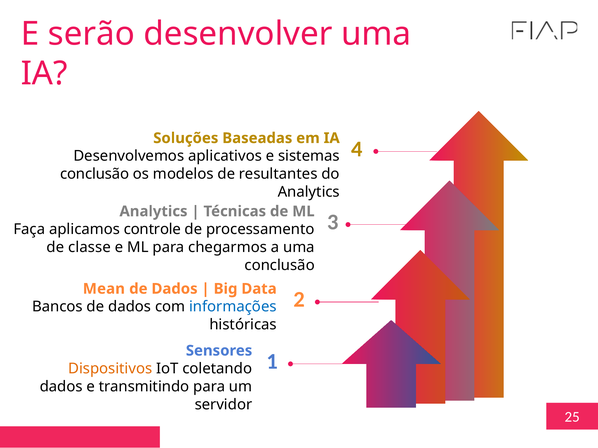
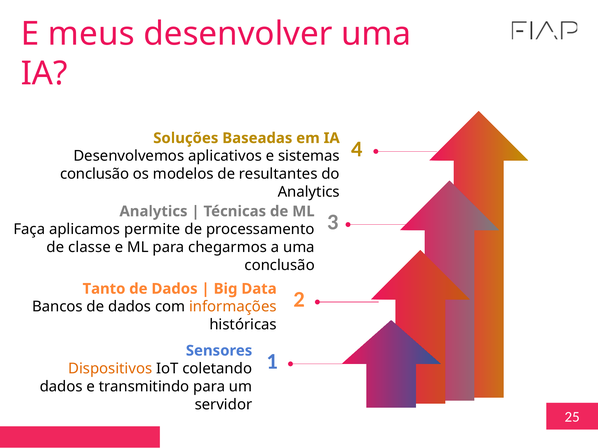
serão: serão -> meus (91, 34)
controle: controle -> permite (152, 230)
Mean: Mean -> Tanto (104, 289)
informações colour: blue -> orange (233, 307)
